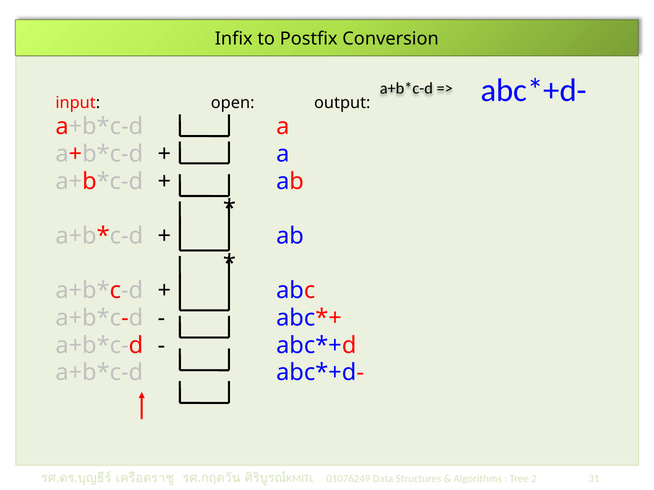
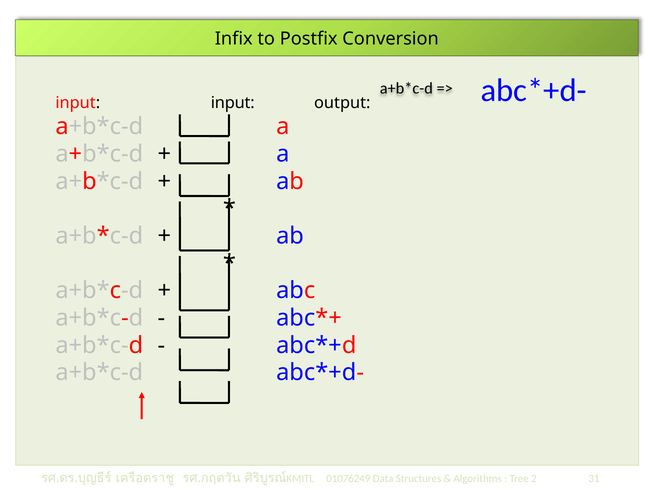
input open: open -> input (233, 103)
